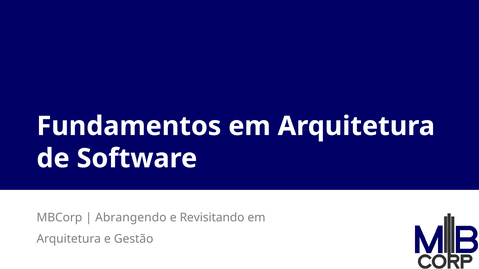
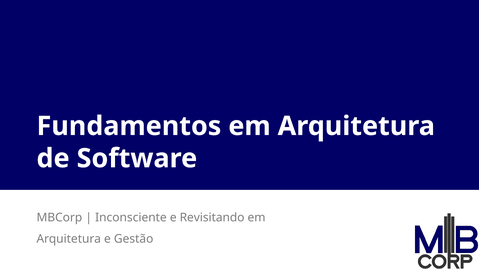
Abrangendo: Abrangendo -> Inconsciente (131, 218)
